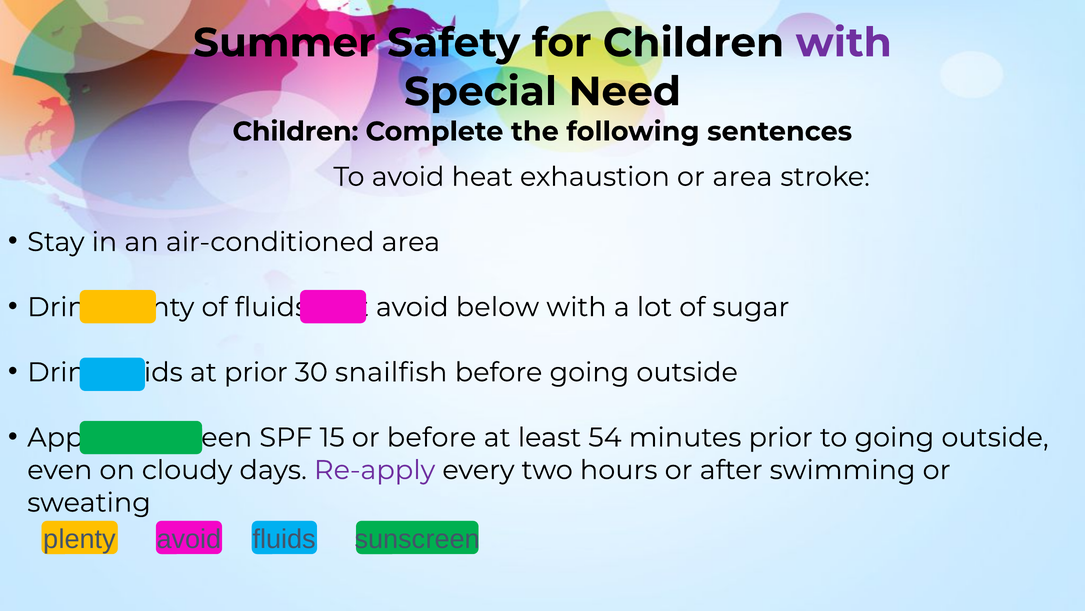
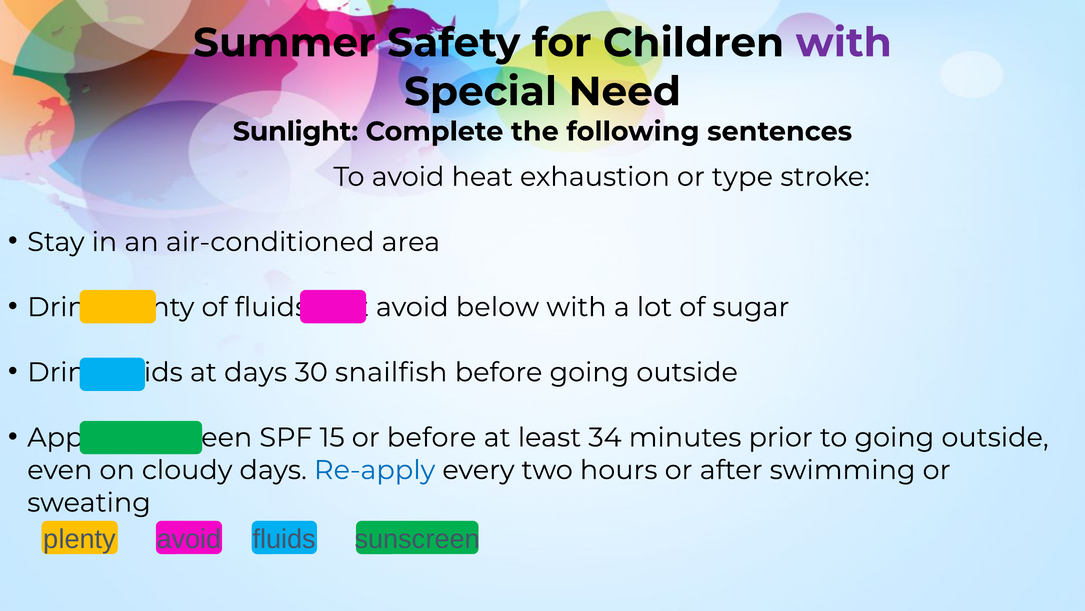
Children: Children -> Sunlight (295, 131)
or area: area -> type (742, 177)
at prior: prior -> days (256, 372)
54: 54 -> 34 (605, 437)
Re-apply colour: purple -> blue (375, 470)
